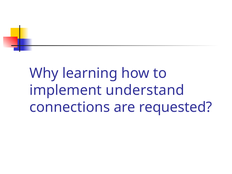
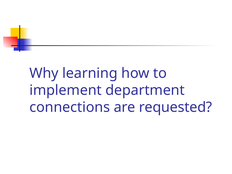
understand: understand -> department (145, 90)
